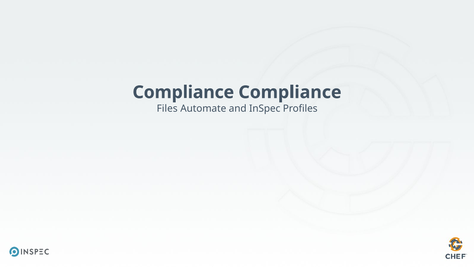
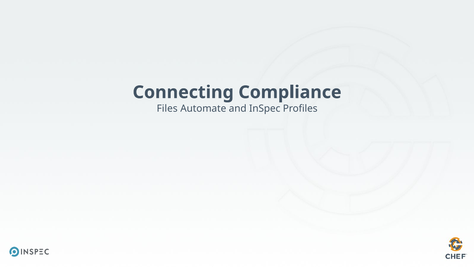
Compliance: Compliance -> Connecting (183, 92)
